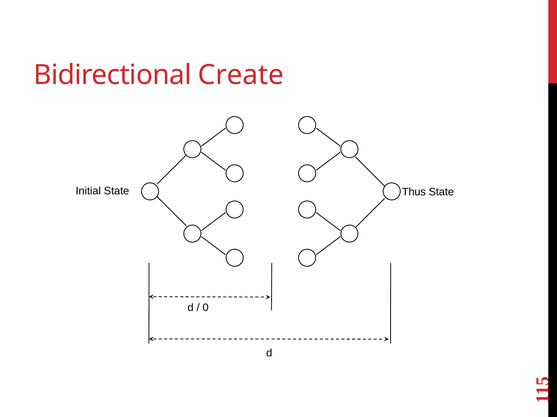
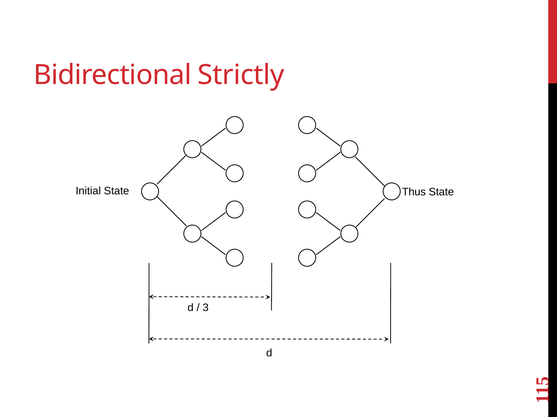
Create: Create -> Strictly (241, 75)
0: 0 -> 3 (206, 308)
